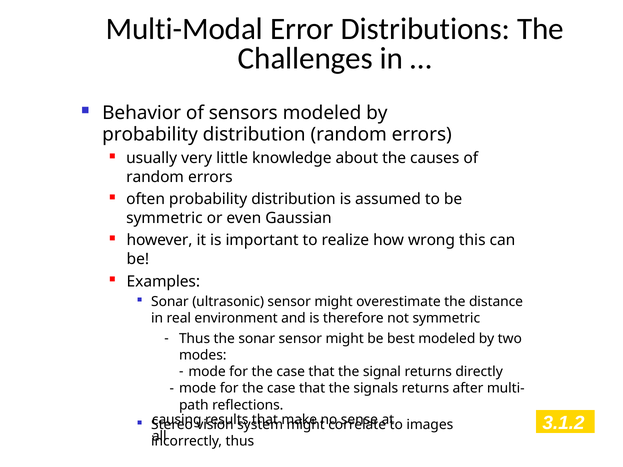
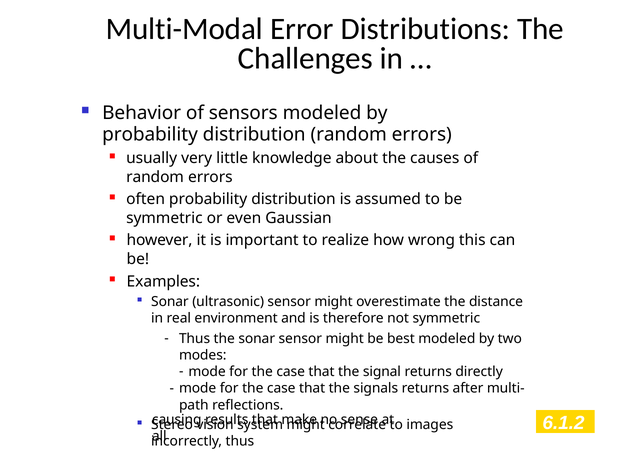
3.1.2: 3.1.2 -> 6.1.2 (563, 423)
